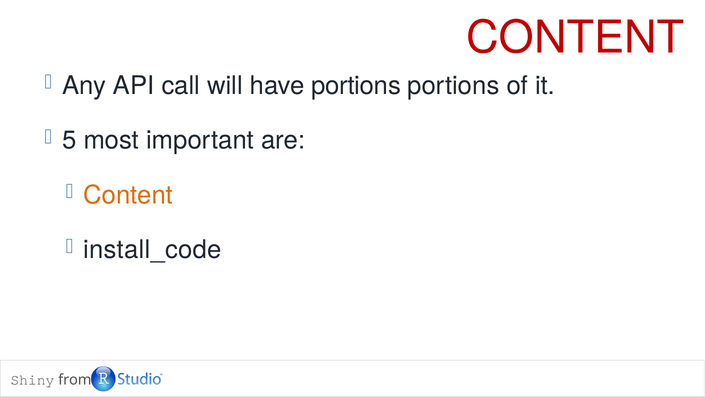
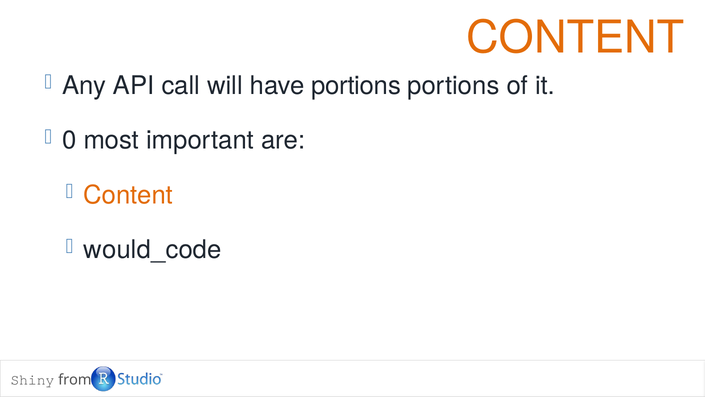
CONTENT colour: red -> orange (575, 38)
5: 5 -> 0 (69, 140)
install_code: install_code -> would_code (153, 250)
